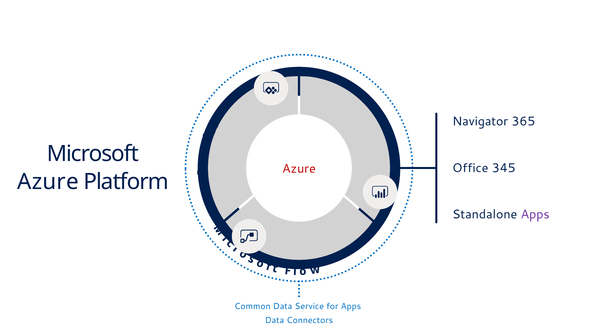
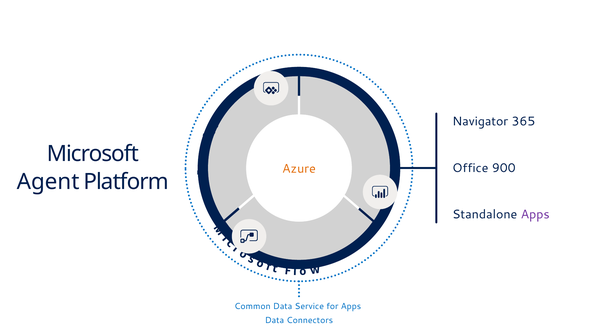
345: 345 -> 900 (504, 168)
Azure colour: red -> orange (299, 169)
Azure: Azure -> Agent (48, 182)
